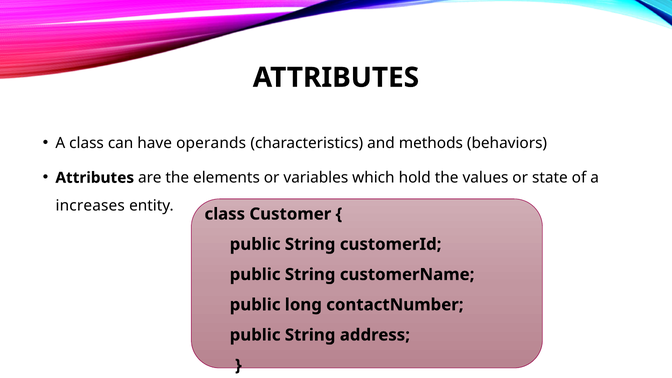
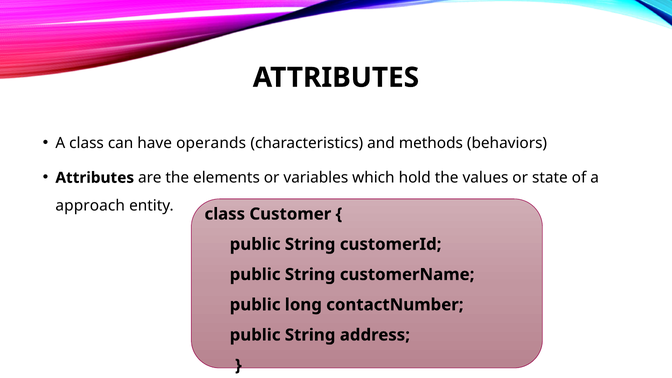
increases: increases -> approach (90, 205)
